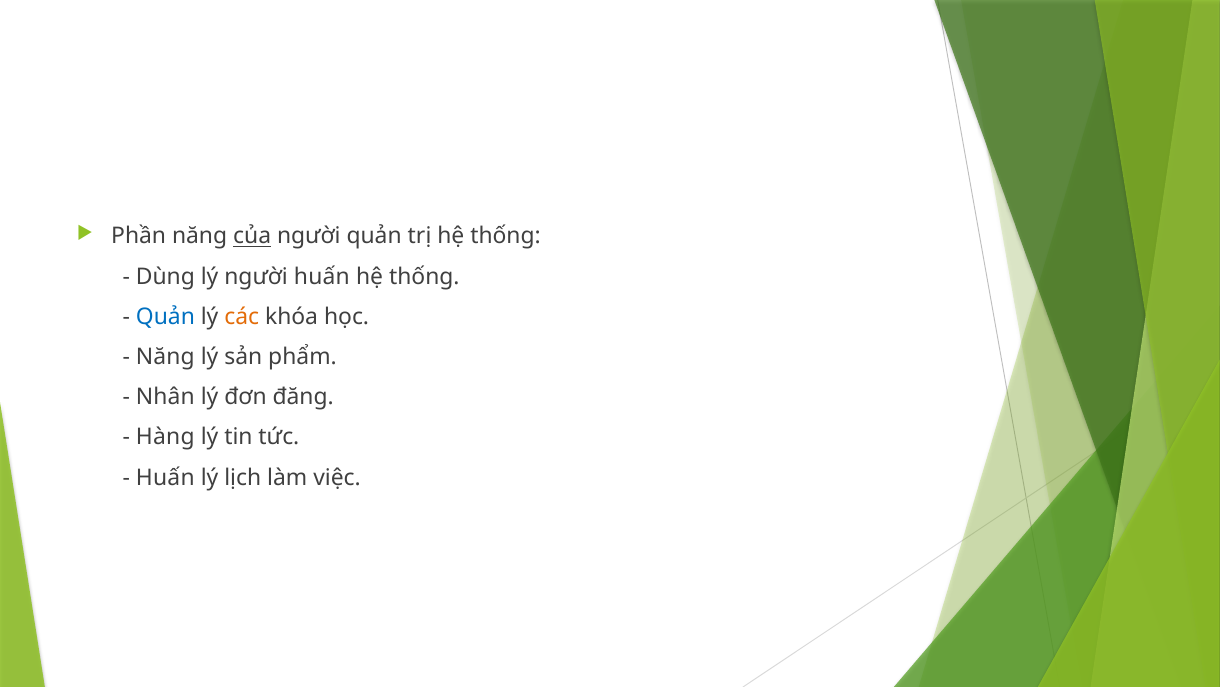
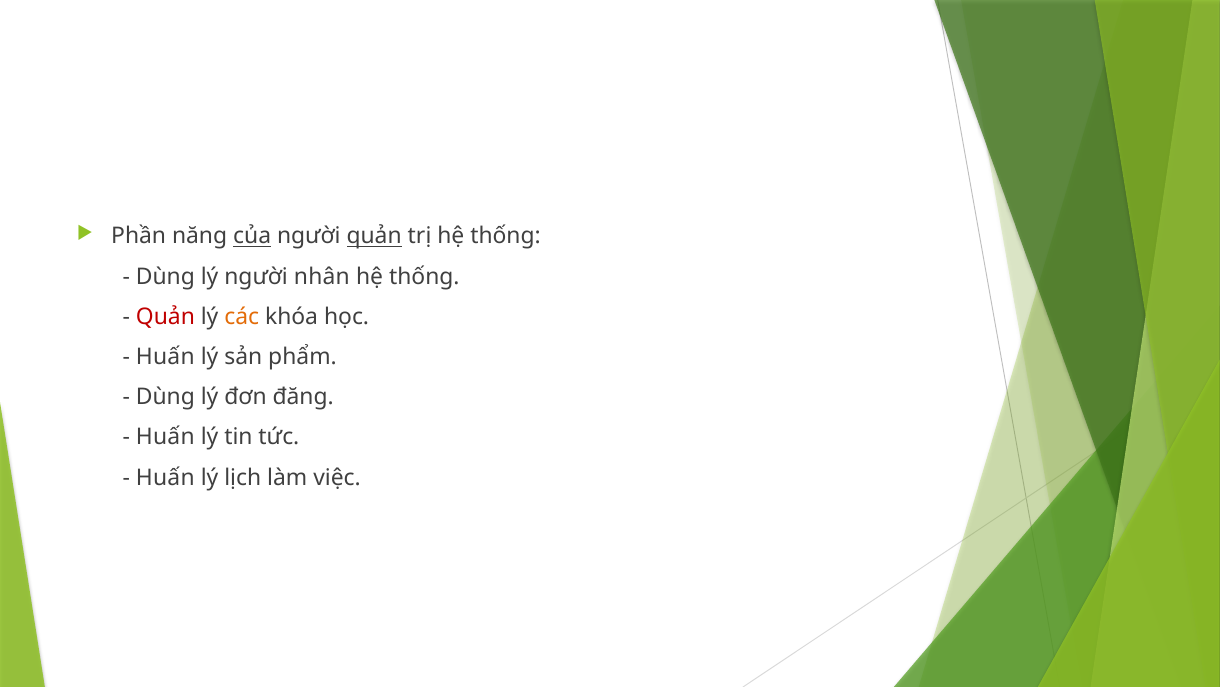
quản underline: none -> present (374, 236)
người huấn: huấn -> nhân (322, 276)
Quản colour: blue -> red (165, 316)
Năng: Năng -> Huấn (165, 357)
Nhân: Nhân -> Dùng (165, 397)
Hàng: Hàng -> Huấn (165, 437)
